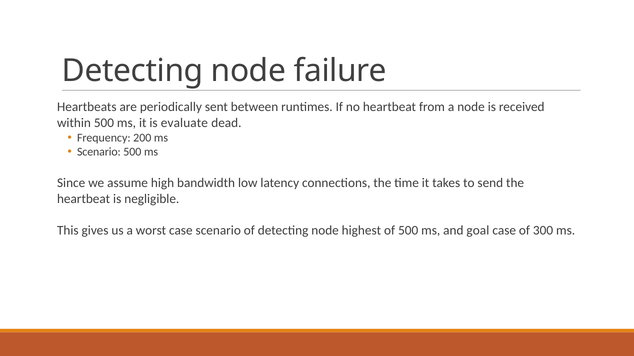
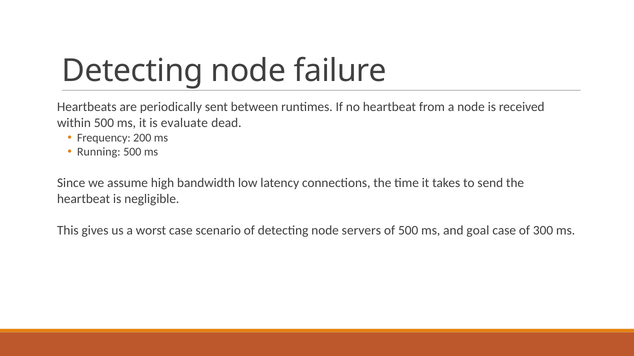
Scenario: Scenario -> Running (99, 152)
highest: highest -> servers (361, 231)
